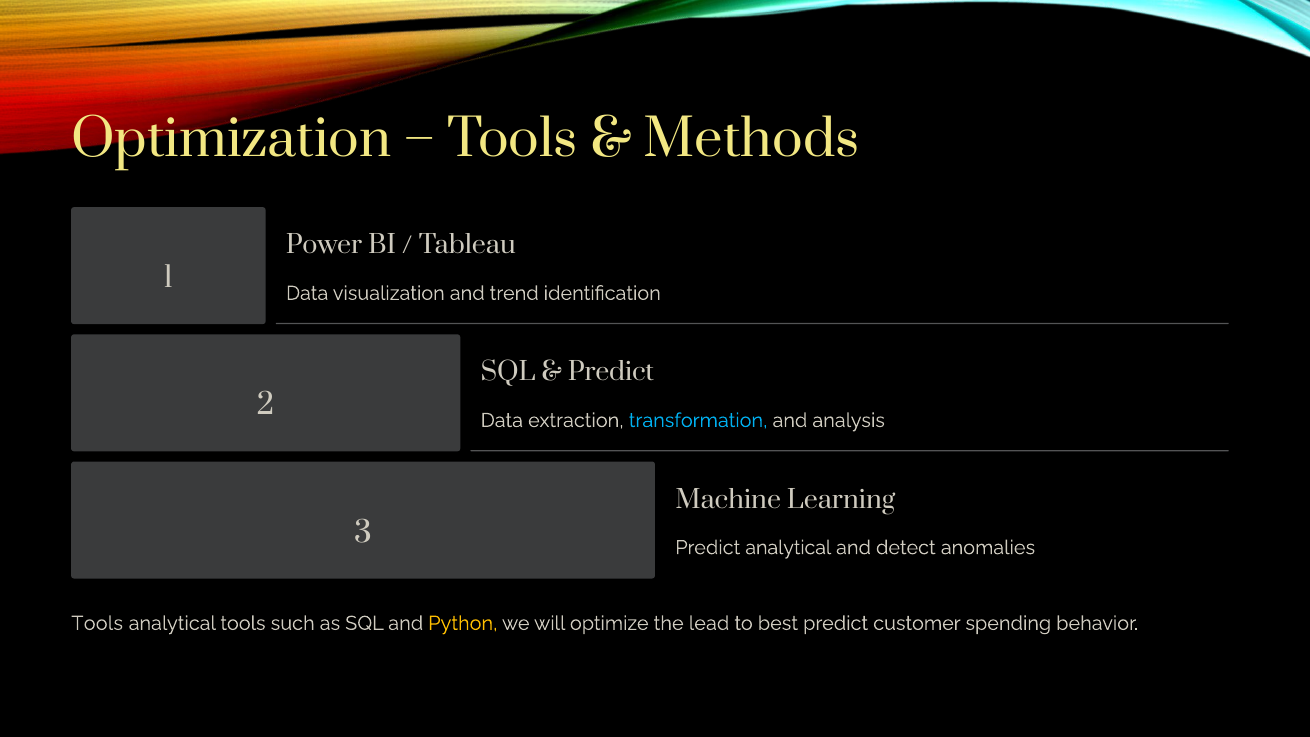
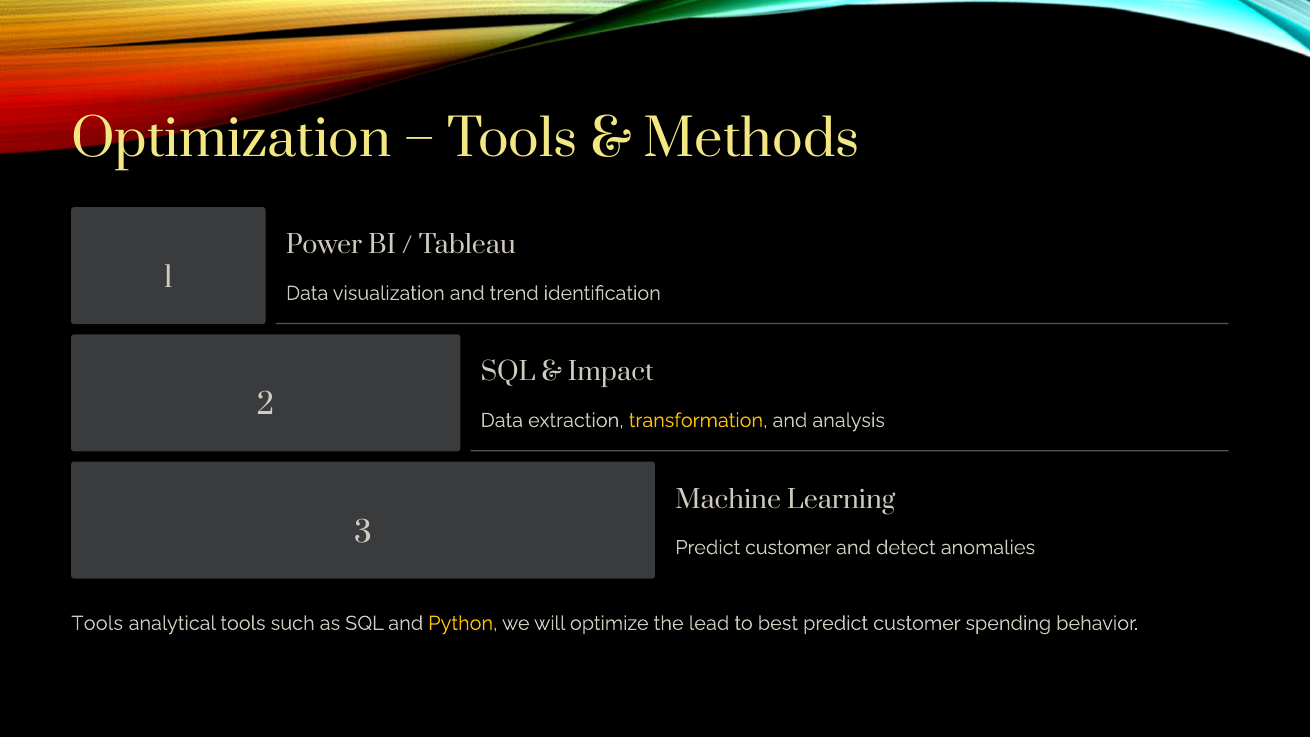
Predict: Predict -> Impact (611, 373)
transformation colour: light blue -> yellow (698, 420)
analytical: analytical -> customer (788, 548)
